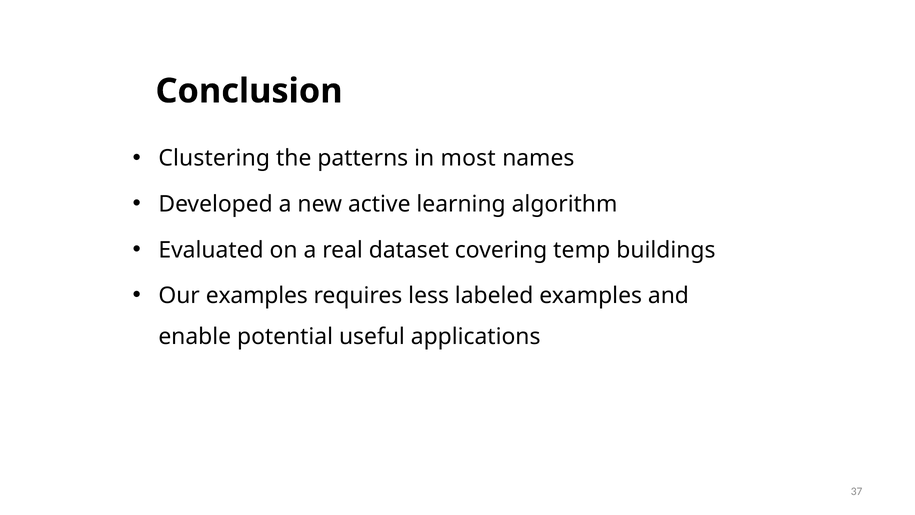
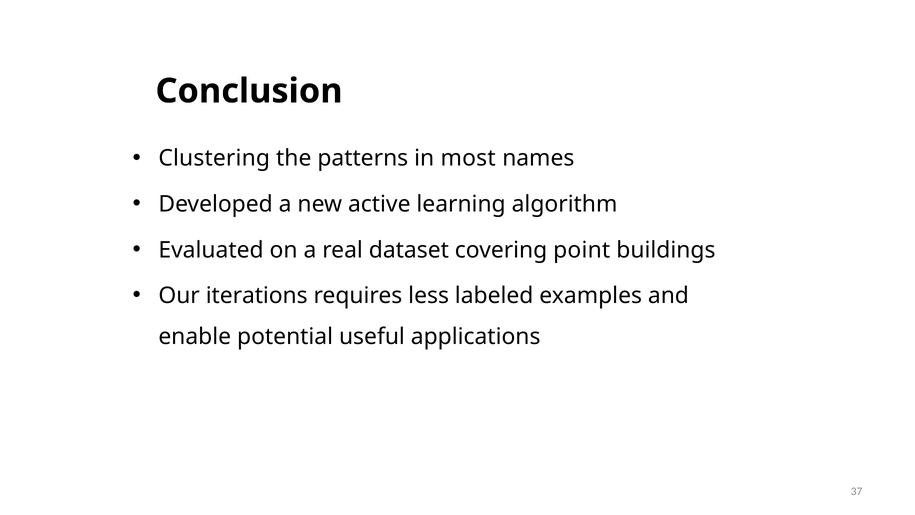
temp: temp -> point (582, 250)
Our examples: examples -> iterations (257, 296)
